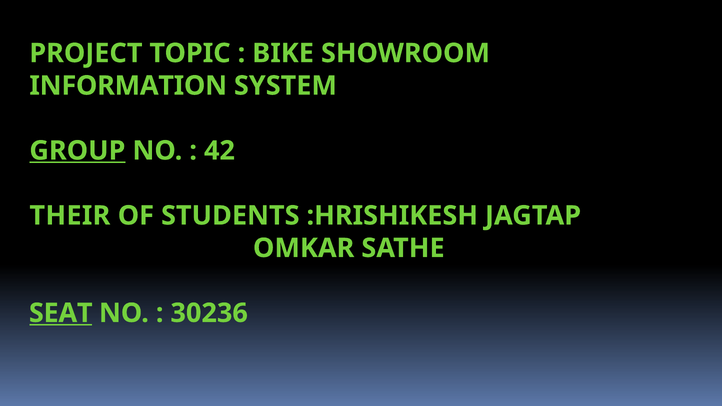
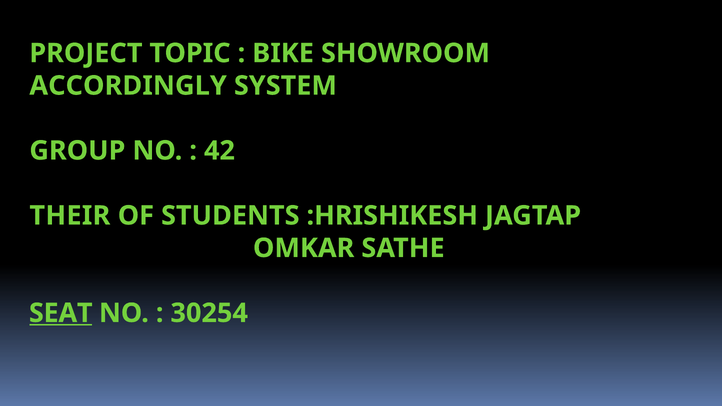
INFORMATION: INFORMATION -> ACCORDINGLY (128, 86)
GROUP underline: present -> none (77, 151)
30236: 30236 -> 30254 (209, 313)
